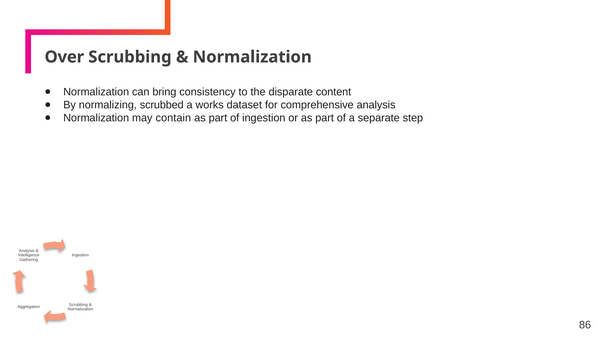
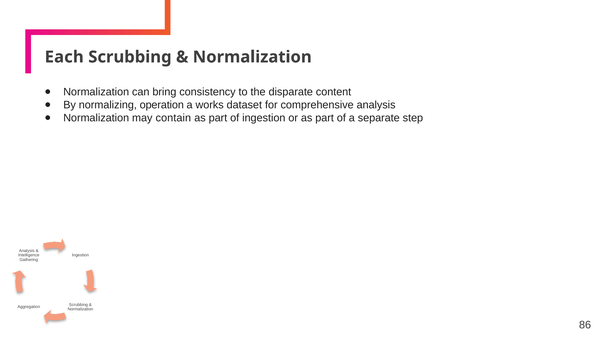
Over: Over -> Each (64, 57)
scrubbed: scrubbed -> operation (162, 105)
